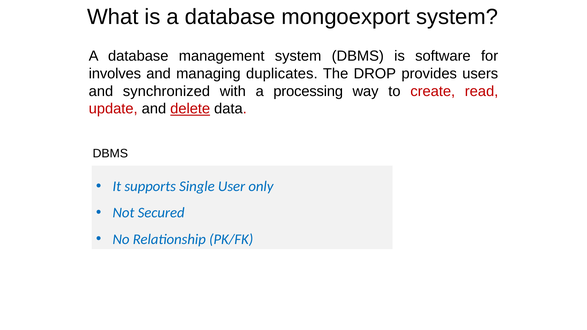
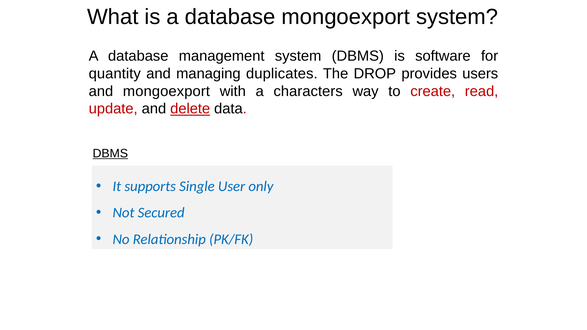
involves: involves -> quantity (115, 74)
and synchronized: synchronized -> mongoexport (166, 91)
processing: processing -> characters (308, 91)
DBMS underline: none -> present (110, 153)
